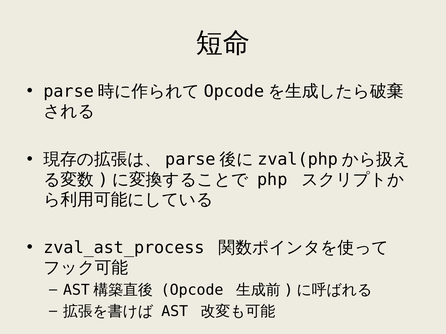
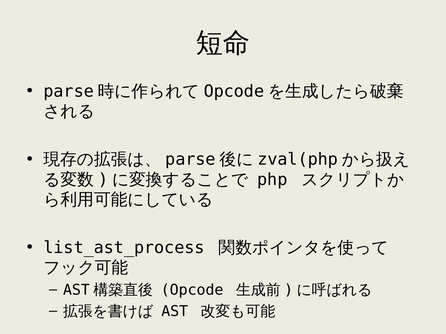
zval_ast_process: zval_ast_process -> list_ast_process (124, 248)
